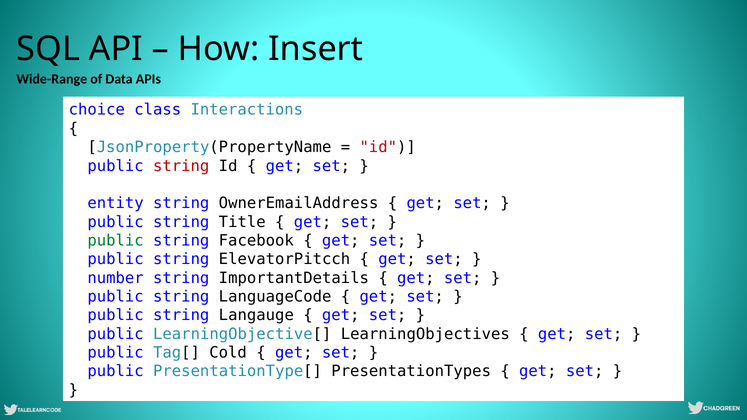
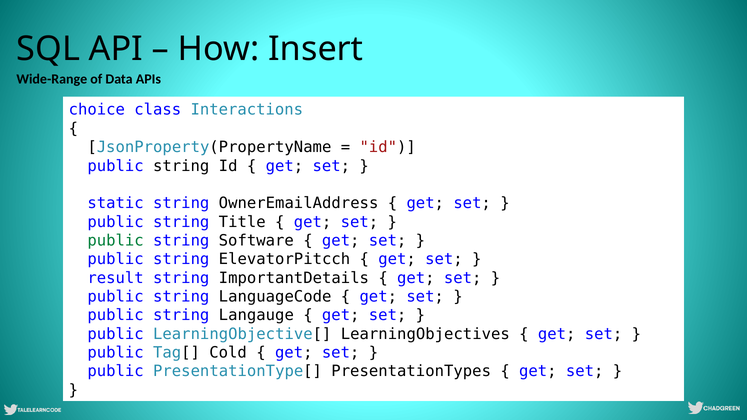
string colour: red -> black (181, 166)
entity: entity -> static (116, 203)
Facebook: Facebook -> Software (256, 241)
number: number -> result (116, 278)
